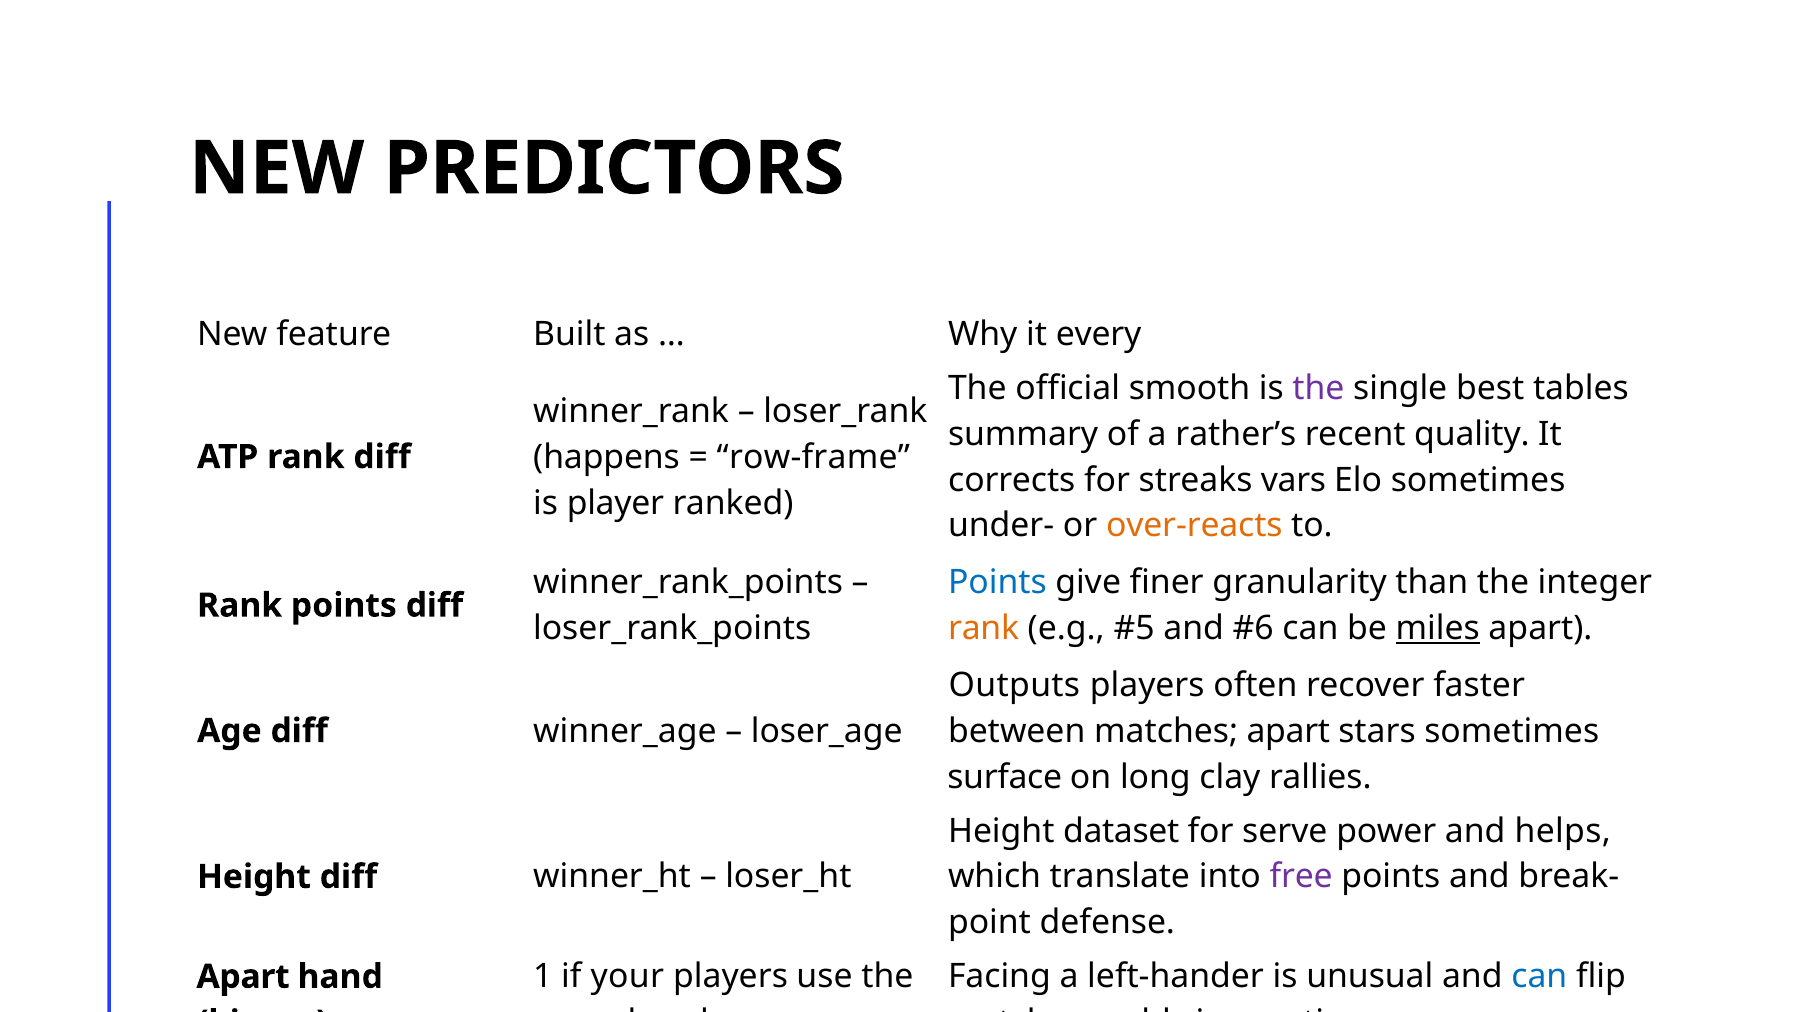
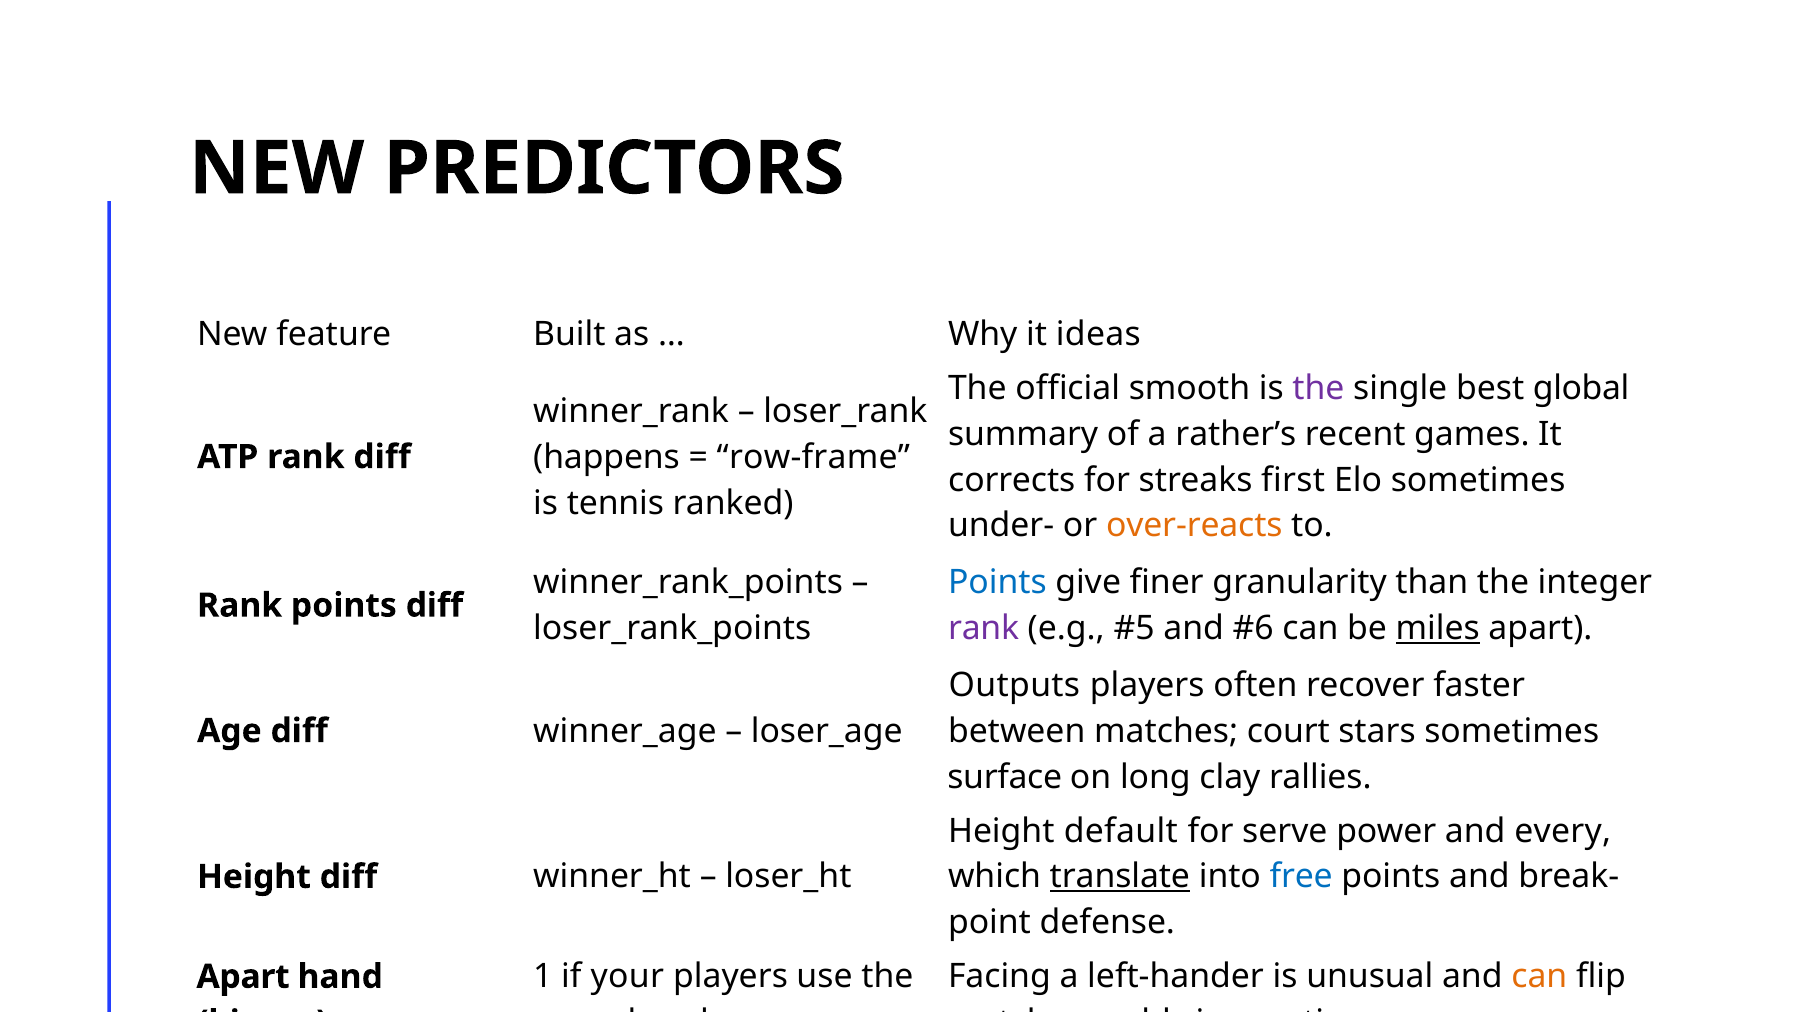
every: every -> ideas (1098, 334)
tables: tables -> global (1581, 388)
quality: quality -> games (1472, 434)
vars: vars -> first (1293, 480)
player: player -> tennis (615, 503)
rank colour: orange -> purple (984, 629)
matches apart: apart -> court (1288, 731)
dataset: dataset -> default (1121, 831)
helps: helps -> every (1563, 831)
translate underline: none -> present (1120, 877)
free colour: purple -> blue (1301, 877)
can colour: blue -> orange (1539, 977)
